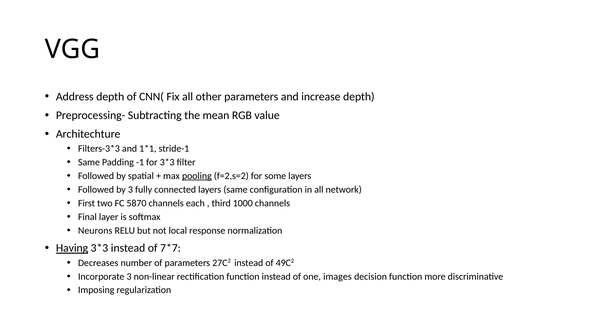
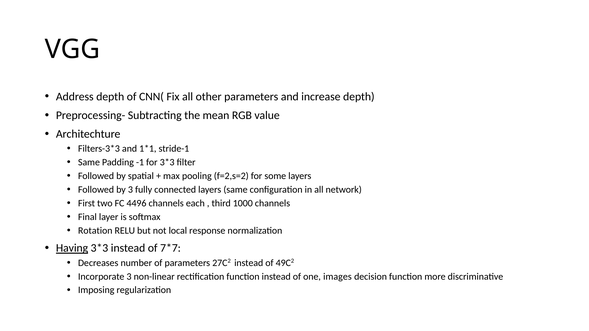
pooling underline: present -> none (197, 176)
5870: 5870 -> 4496 (136, 203)
Neurons: Neurons -> Rotation (95, 231)
